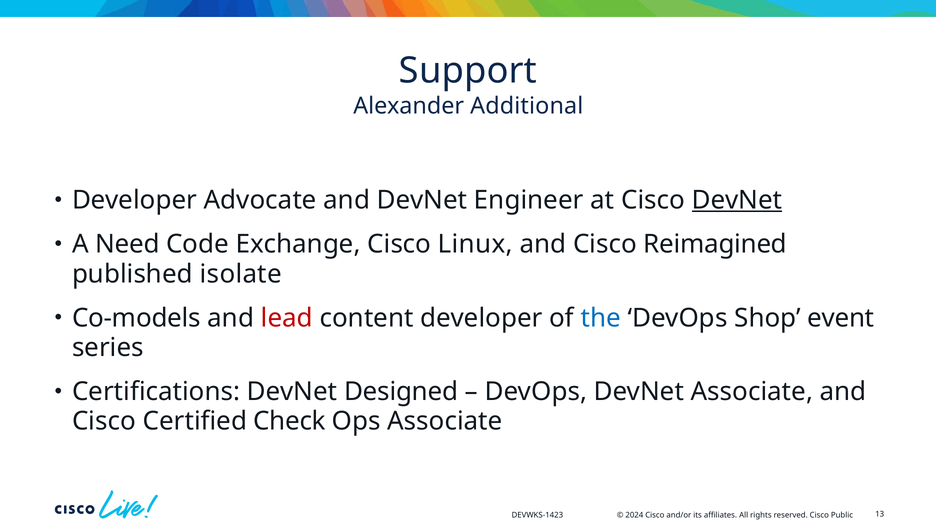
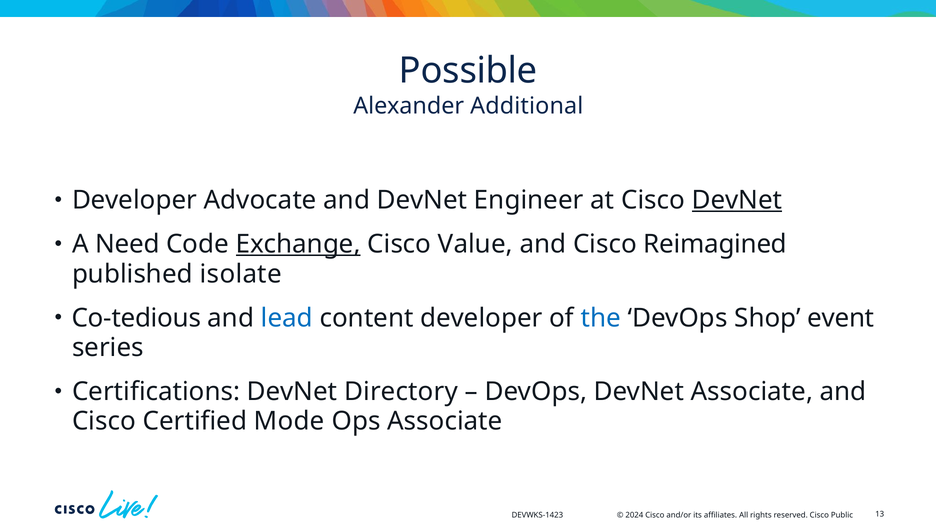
Support: Support -> Possible (468, 71)
Exchange underline: none -> present (298, 244)
Linux: Linux -> Value (475, 244)
Co-models: Co-models -> Co-tedious (136, 318)
lead colour: red -> blue (287, 318)
Designed: Designed -> Directory (401, 391)
Check: Check -> Mode (289, 421)
